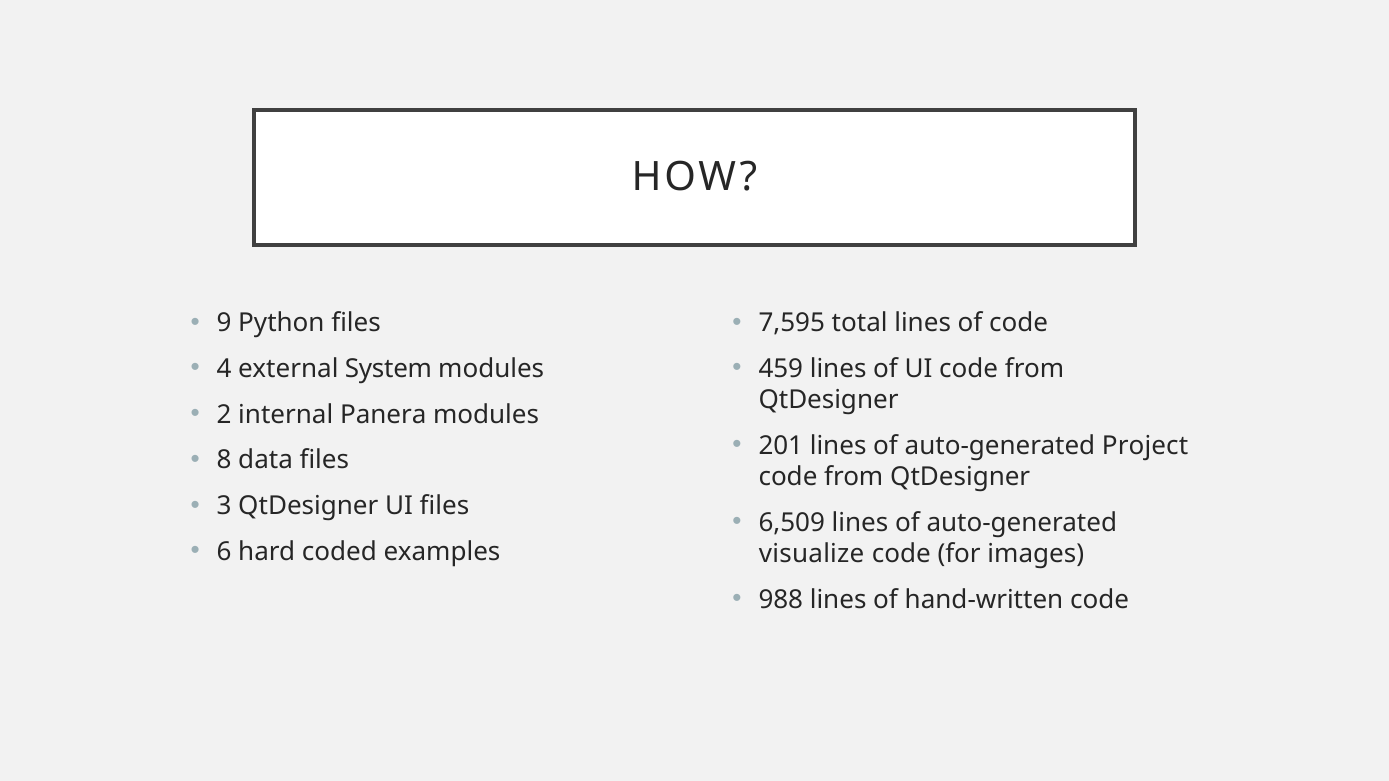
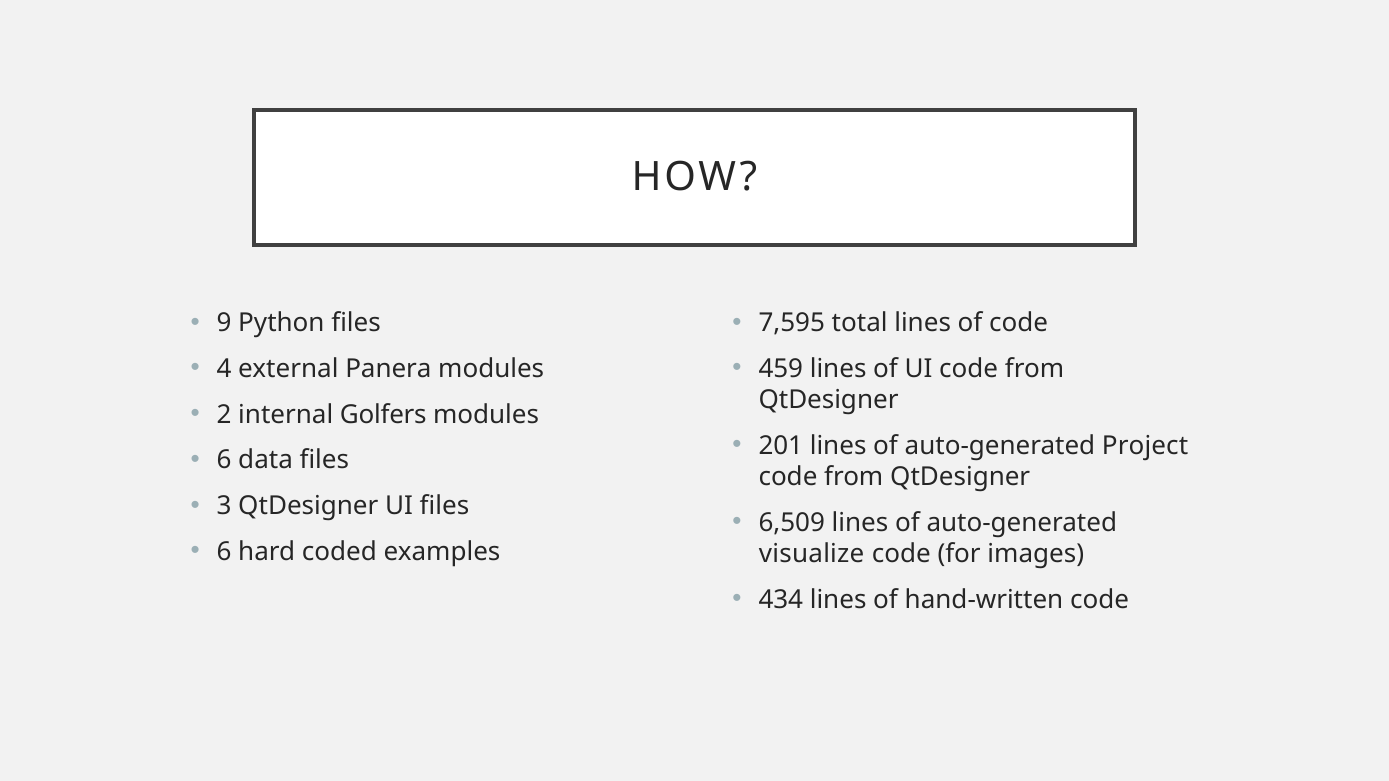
System: System -> Panera (388, 369)
Panera: Panera -> Golfers (383, 415)
8: 8 -> 6 (224, 460)
988: 988 -> 434 (781, 600)
